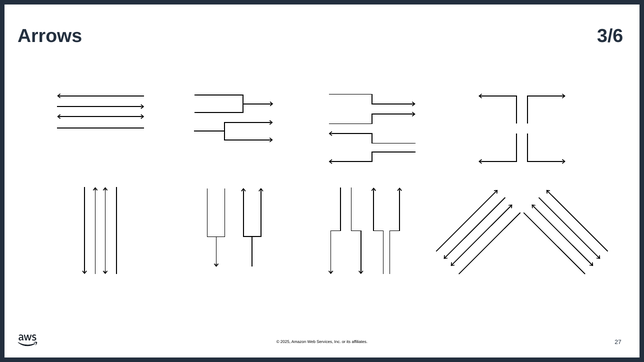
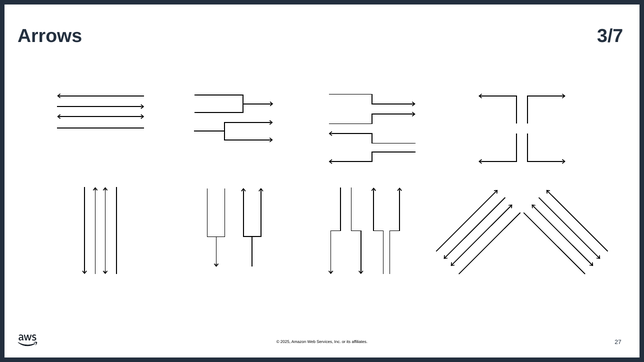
3/6: 3/6 -> 3/7 (610, 36)
